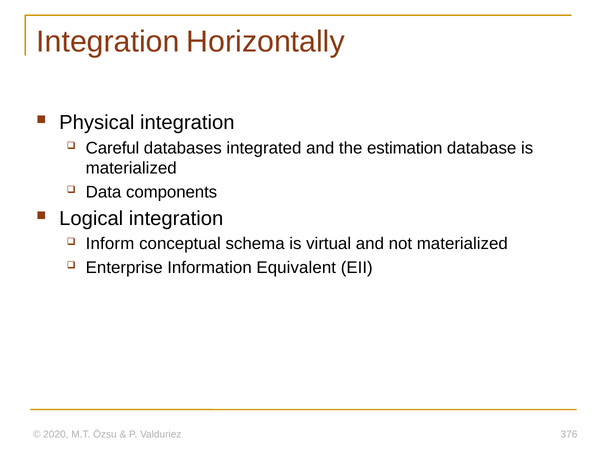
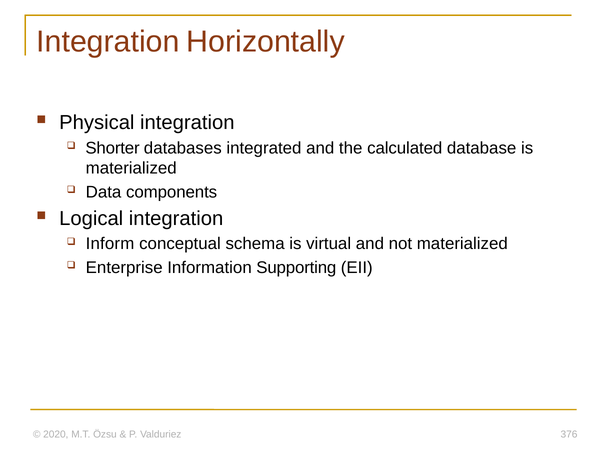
Careful: Careful -> Shorter (113, 148)
estimation: estimation -> calculated (405, 148)
Equivalent: Equivalent -> Supporting (296, 268)
